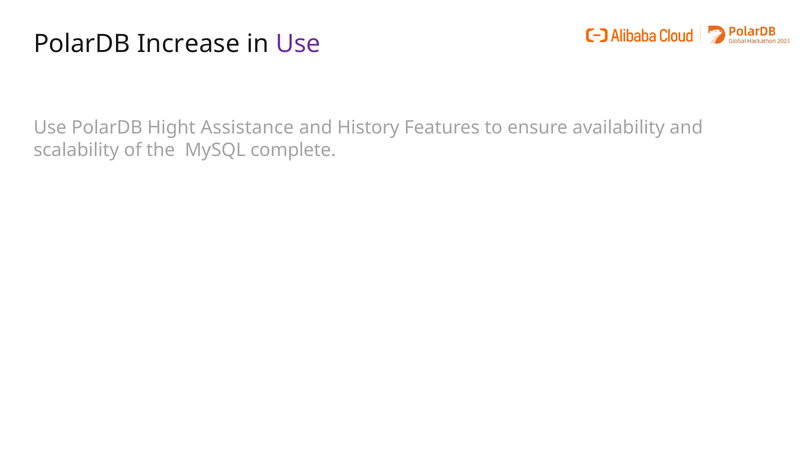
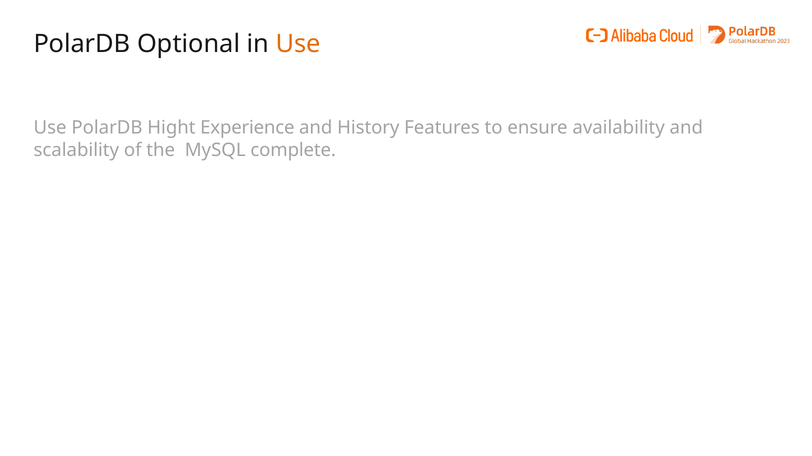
Increase: Increase -> Optional (189, 44)
Use colour: purple -> orange (298, 44)
Assistance: Assistance -> Experience (247, 128)
